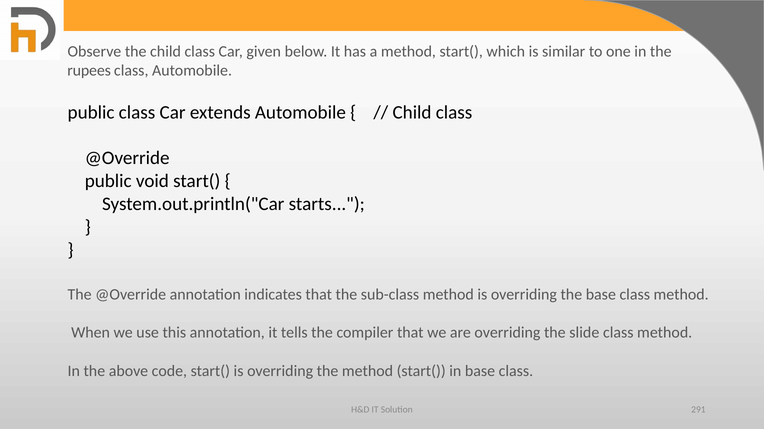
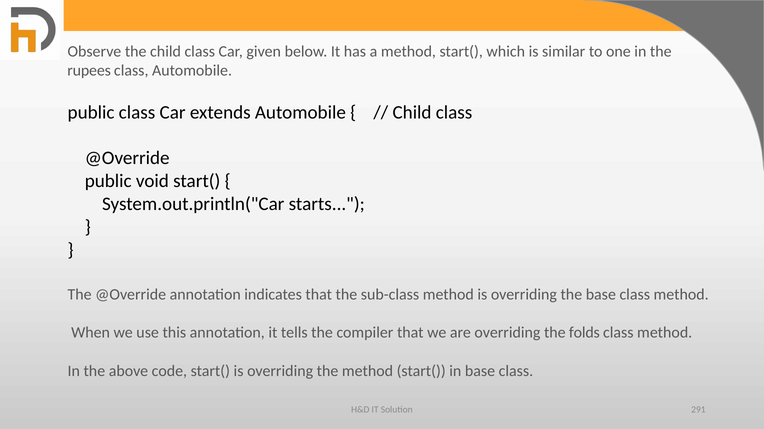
slide: slide -> folds (584, 333)
